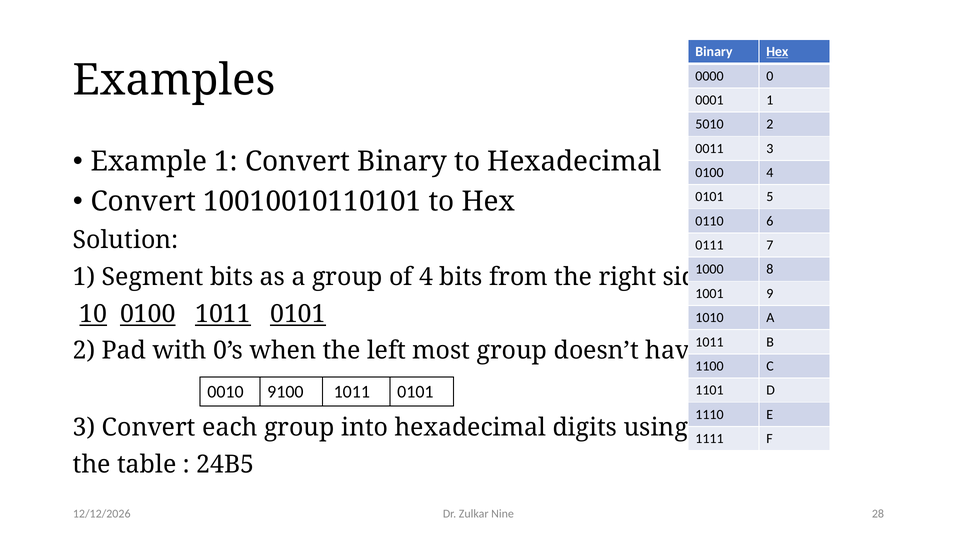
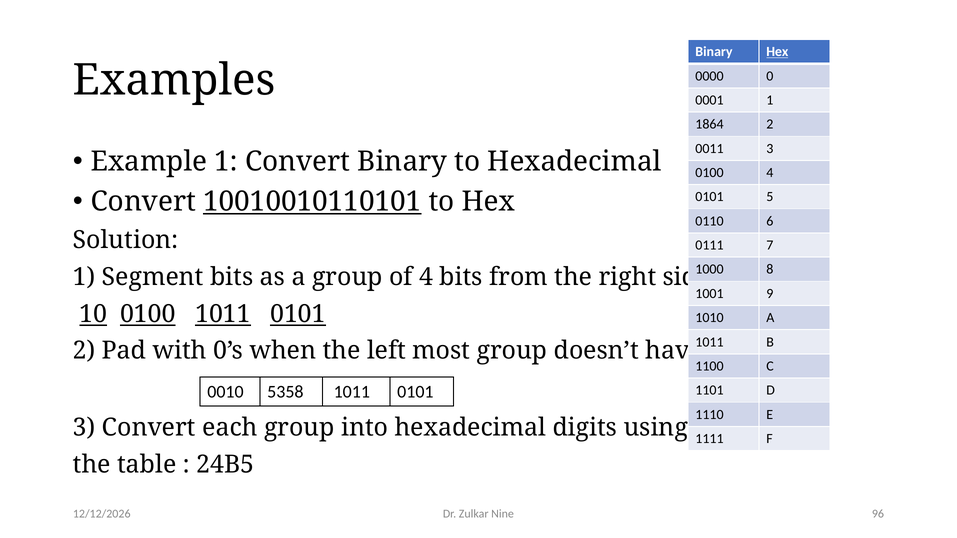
5010: 5010 -> 1864 (709, 124)
10010010110101 underline: none -> present (312, 202)
9100: 9100 -> 5358 (285, 392)
28: 28 -> 96 (878, 514)
